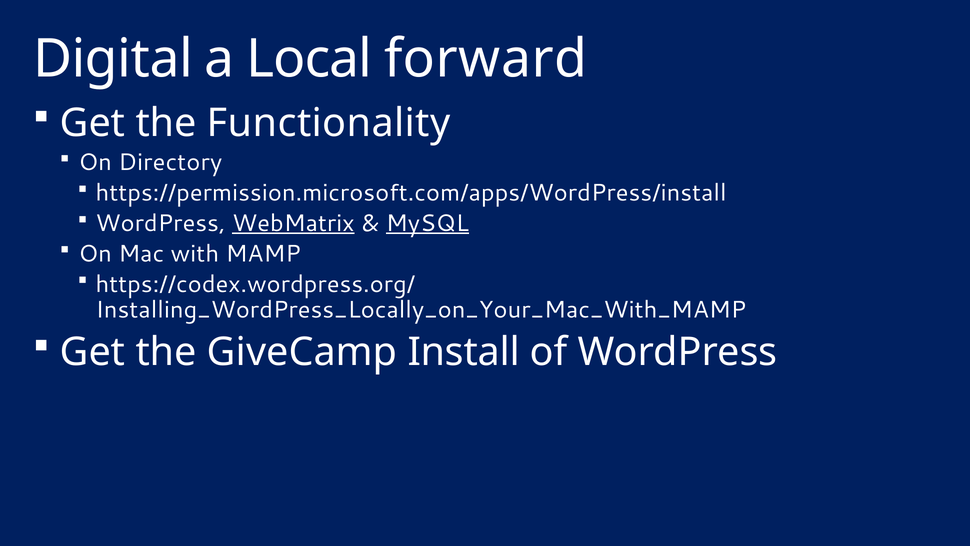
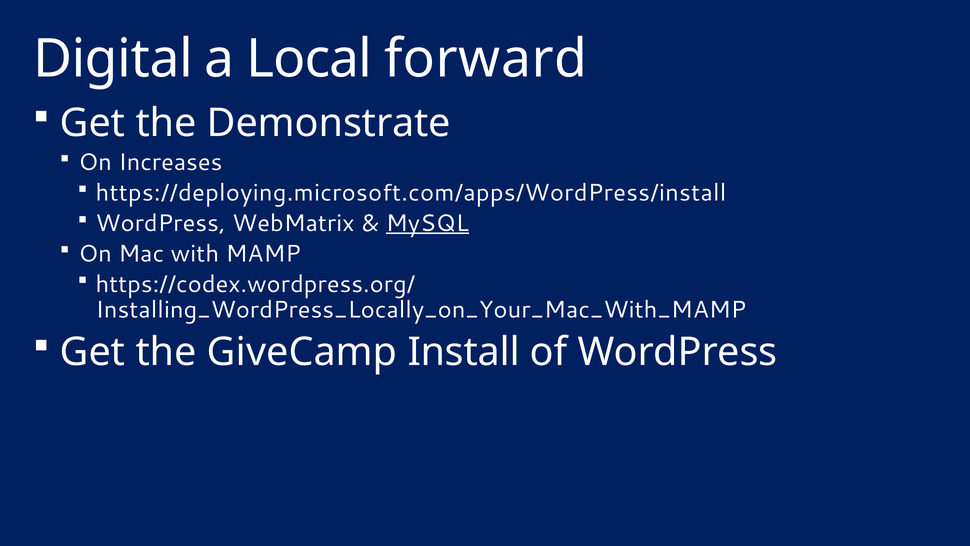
Functionality: Functionality -> Demonstrate (329, 123)
Directory: Directory -> Increases (170, 162)
https://permission.microsoft.com/apps/WordPress/install: https://permission.microsoft.com/apps/WordPress/install -> https://deploying.microsoft.com/apps/WordPress/install (411, 193)
WebMatrix underline: present -> none (293, 223)
